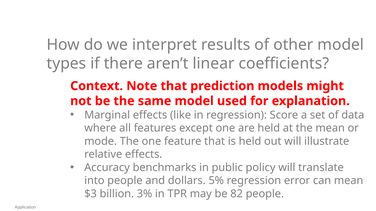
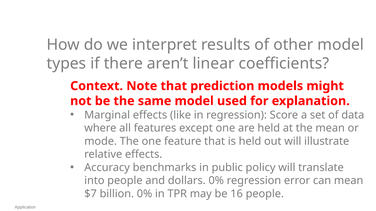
dollars 5%: 5% -> 0% (216, 181)
$3: $3 -> $7 (91, 194)
billion 3%: 3% -> 0% (144, 194)
82: 82 -> 16 (237, 194)
